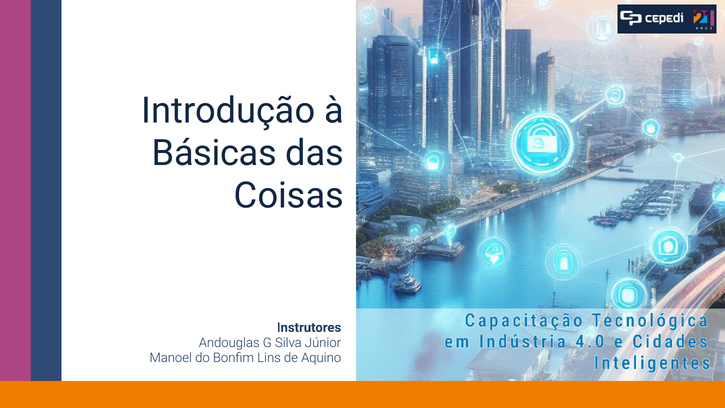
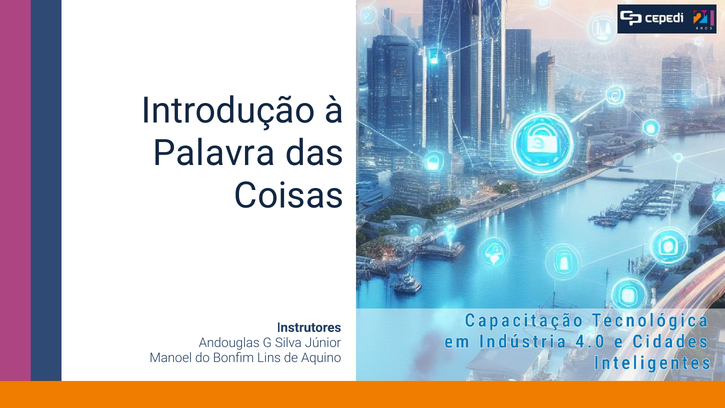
Básicas: Básicas -> Palavra (214, 153)
